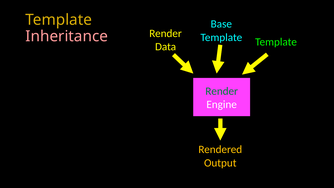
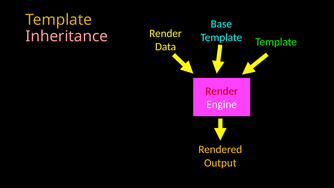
Render colour: green -> red (222, 91)
